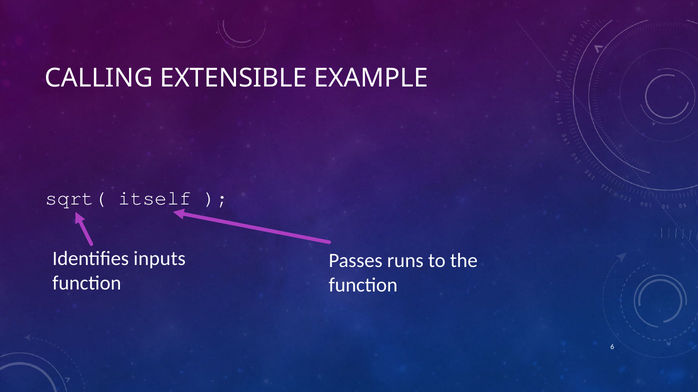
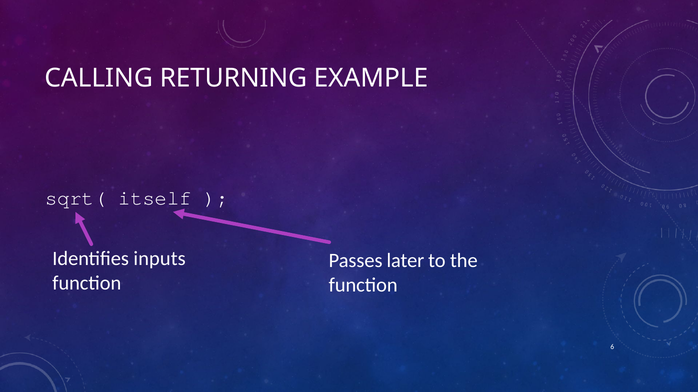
EXTENSIBLE: EXTENSIBLE -> RETURNING (233, 78)
runs: runs -> later (405, 261)
